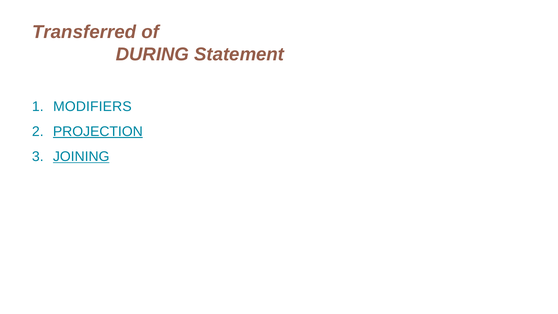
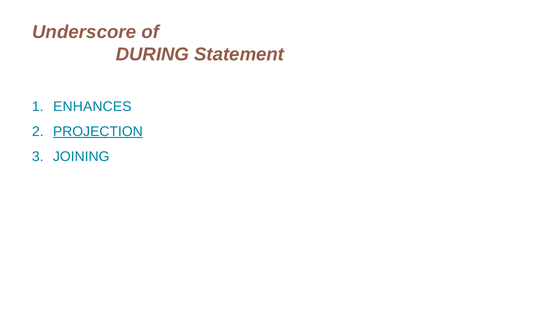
Transferred: Transferred -> Underscore (84, 32)
MODIFIERS: MODIFIERS -> ENHANCES (92, 106)
JOINING underline: present -> none (81, 157)
